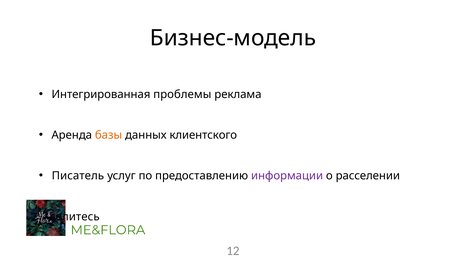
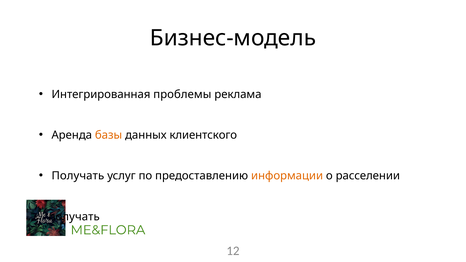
Писатель: Писатель -> Получать (78, 176)
информации colour: purple -> orange (287, 176)
делитесь: делитесь -> получать (74, 217)
